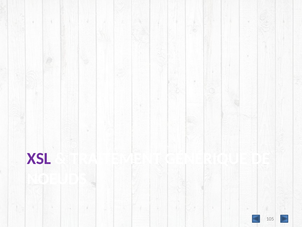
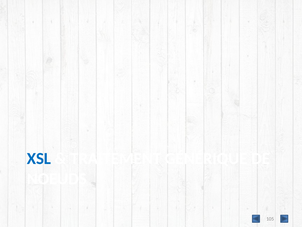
XSL colour: purple -> blue (39, 158)
